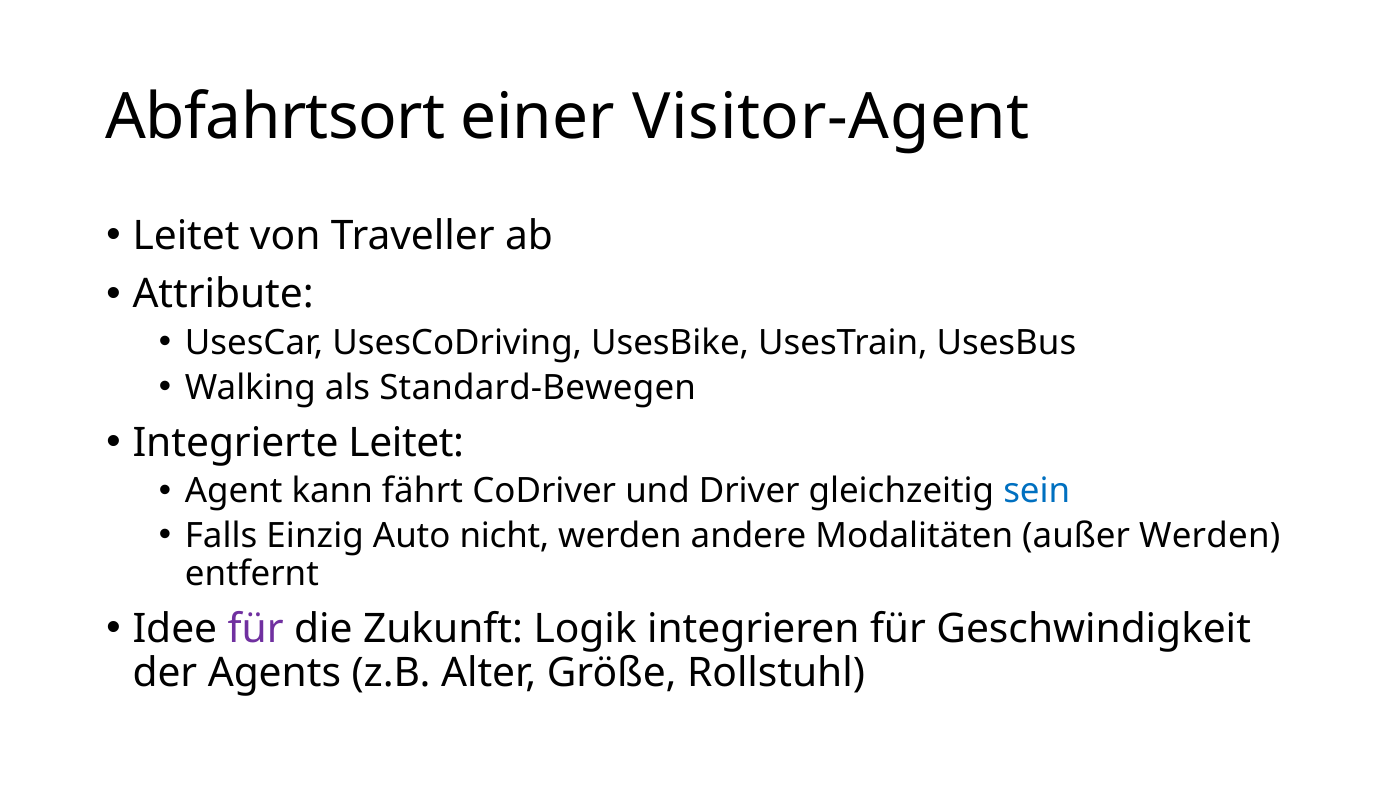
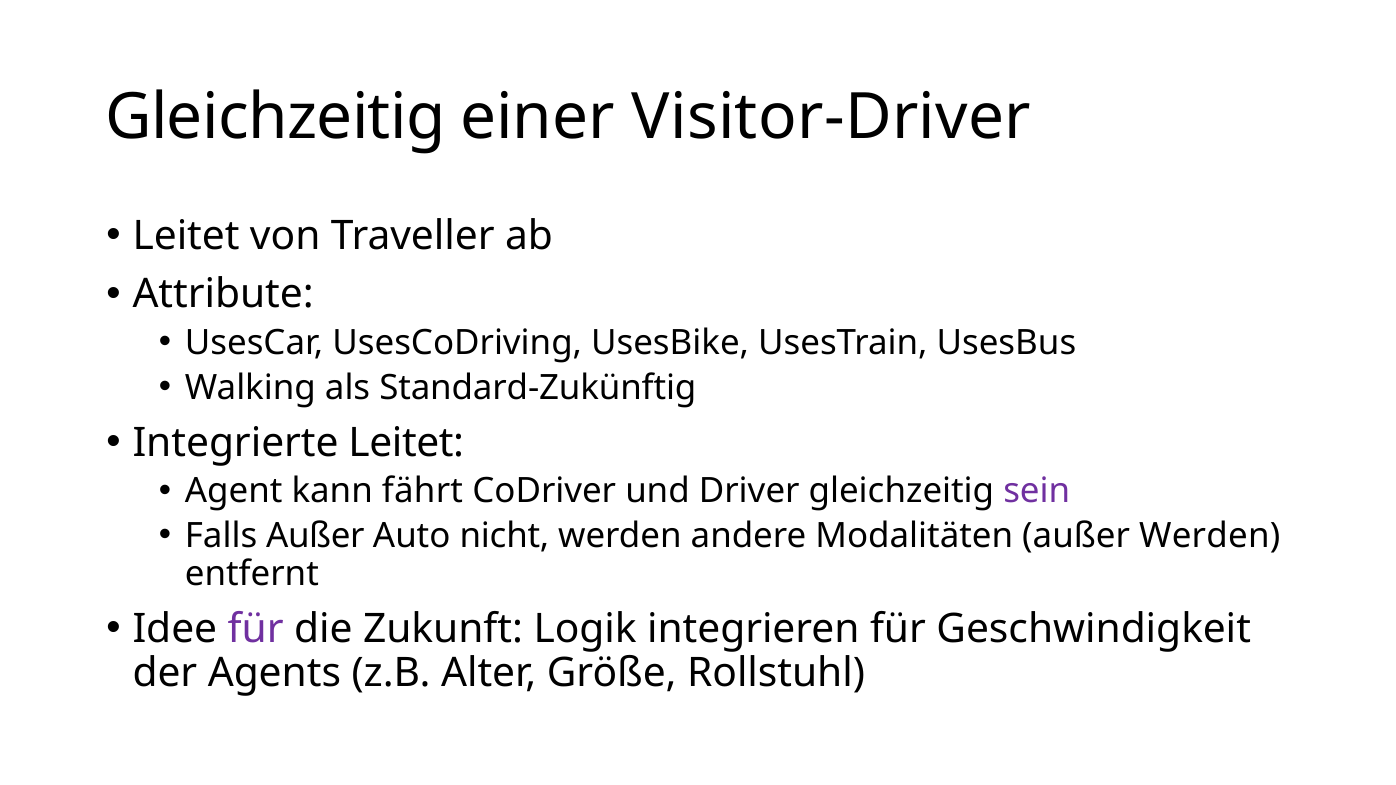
Abfahrtsort: Abfahrtsort -> Gleichzeitig (275, 117)
Visitor-Agent: Visitor-Agent -> Visitor-Driver (831, 117)
Standard-Bewegen: Standard-Bewegen -> Standard-Zukünftig (538, 388)
sein colour: blue -> purple (1037, 491)
Falls Einzig: Einzig -> Außer (315, 536)
